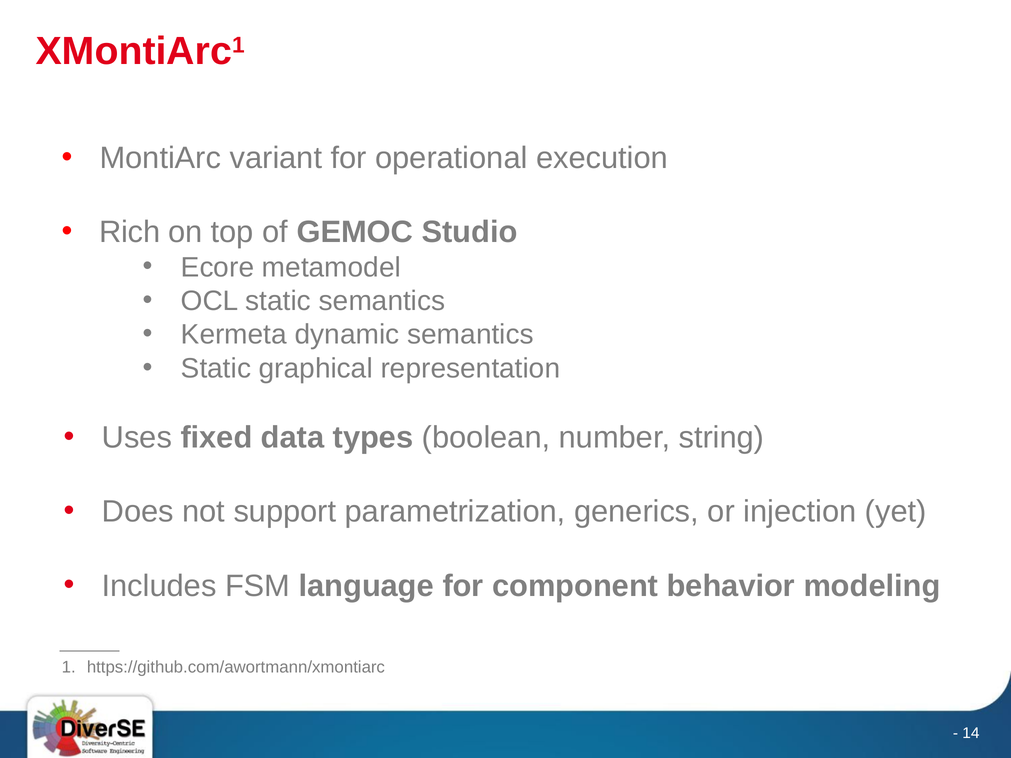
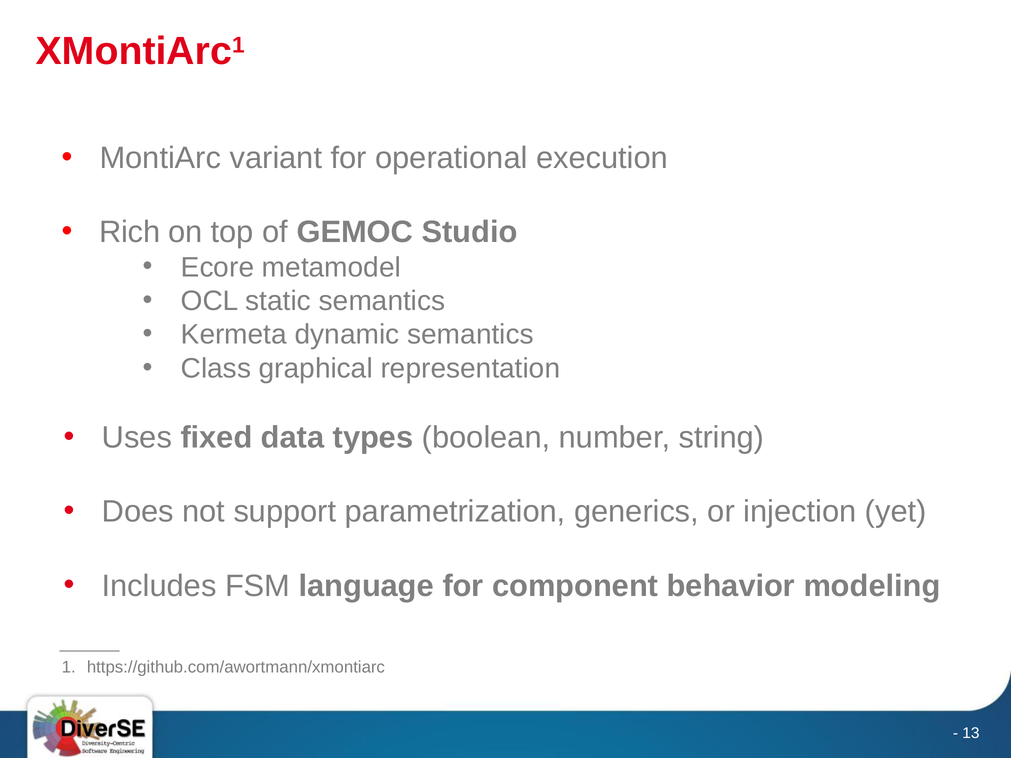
Static: Static -> Class (216, 368)
14: 14 -> 13 (971, 733)
